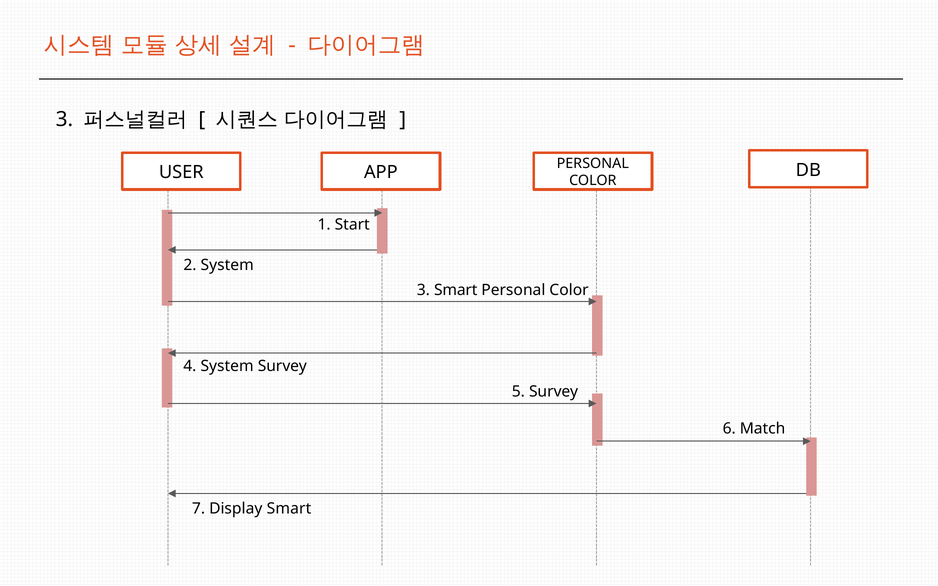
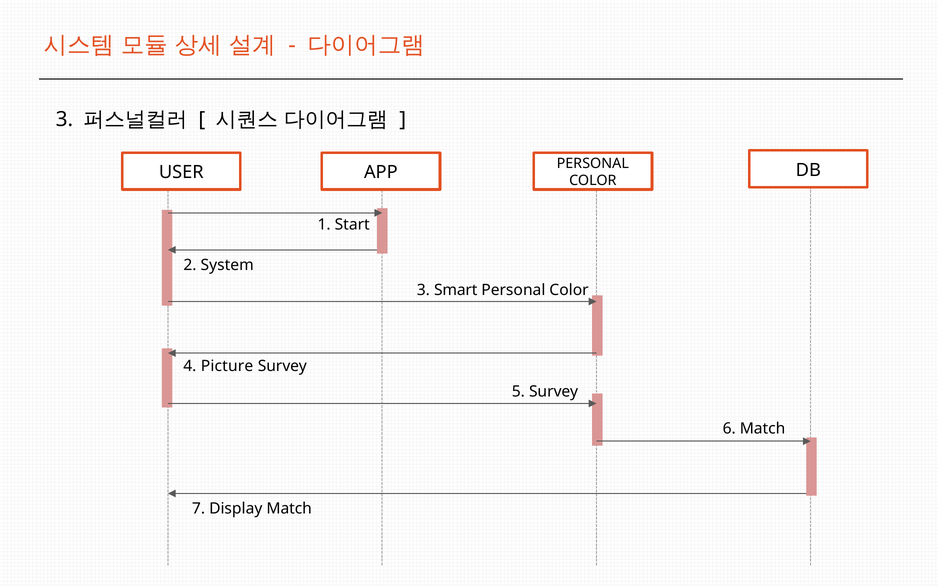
4 System: System -> Picture (227, 366)
Display Smart: Smart -> Match (289, 509)
